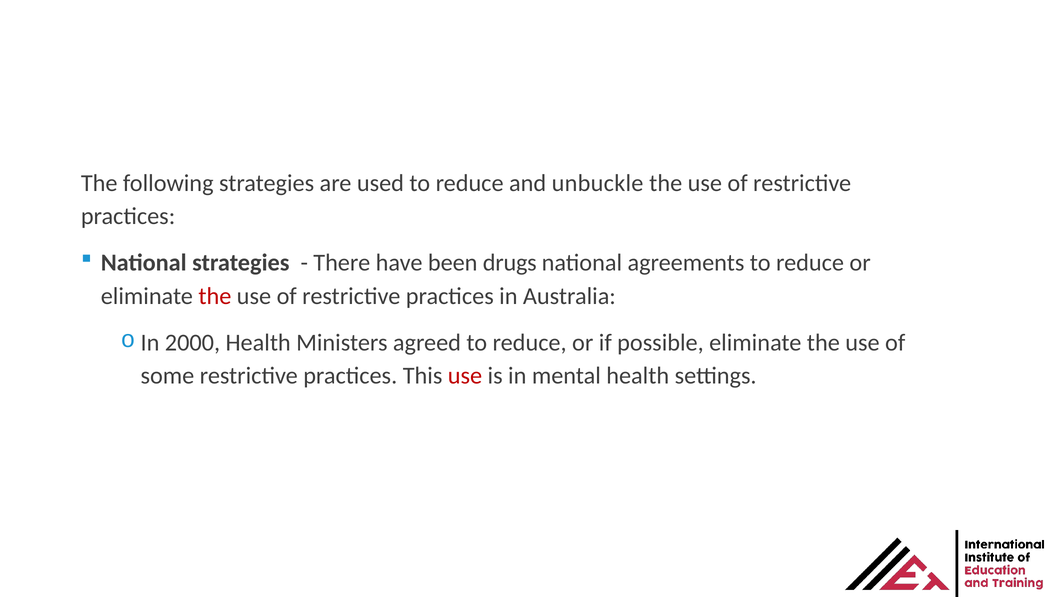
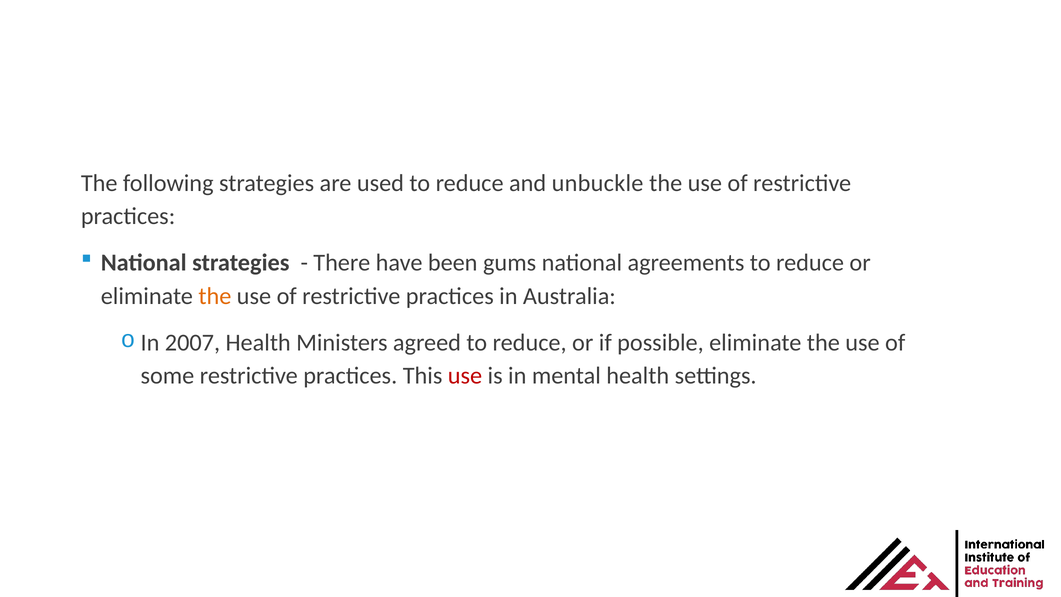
drugs: drugs -> gums (510, 263)
the colour: red -> orange (215, 296)
2000: 2000 -> 2007 (192, 343)
